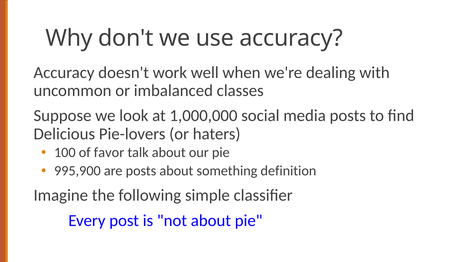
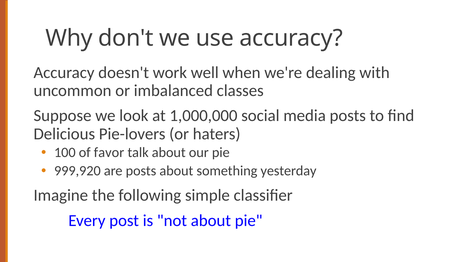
995,900: 995,900 -> 999,920 (77, 171)
definition: definition -> yesterday (289, 171)
